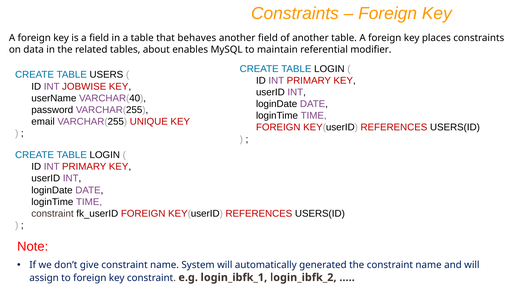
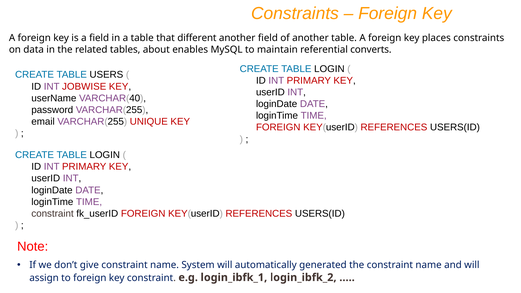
behaves: behaves -> different (197, 38)
modifier: modifier -> converts (371, 50)
